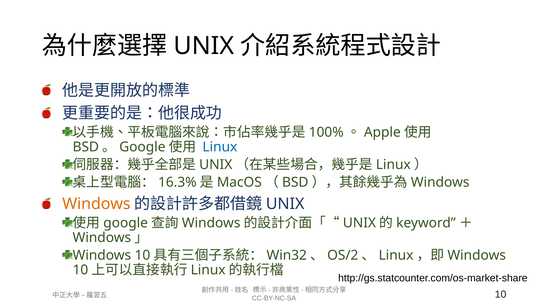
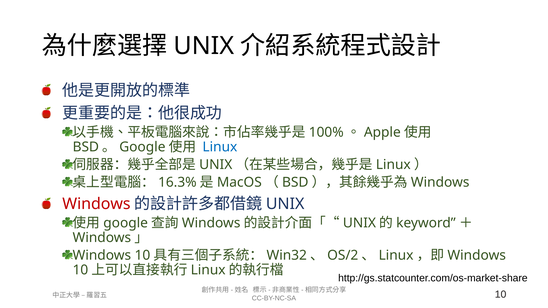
Windows colour: orange -> red (96, 204)
